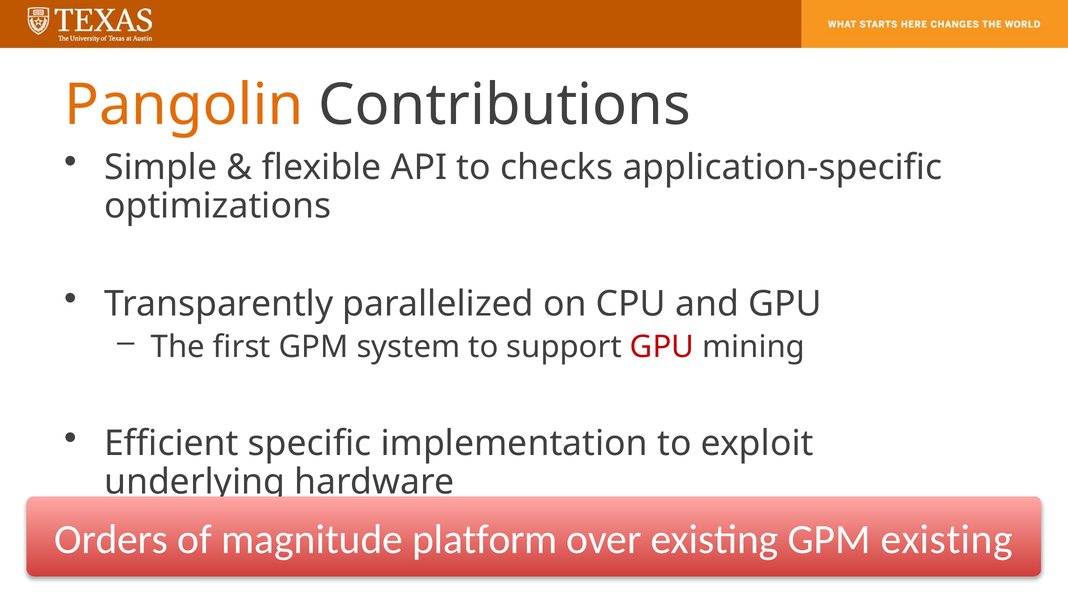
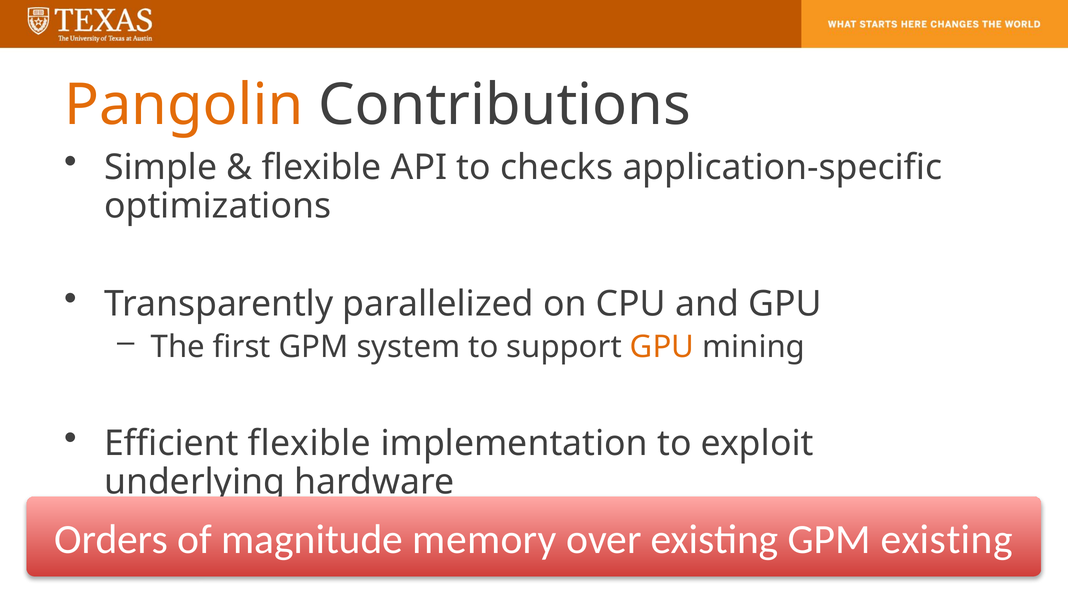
GPU colour: red -> orange (662, 347)
Efficient specific: specific -> flexible (310, 443)
platform: platform -> memory (485, 539)
